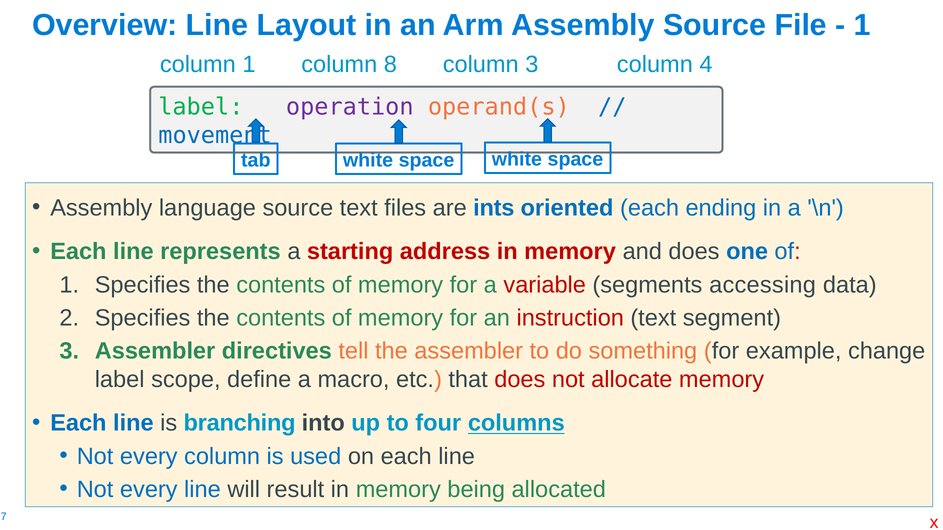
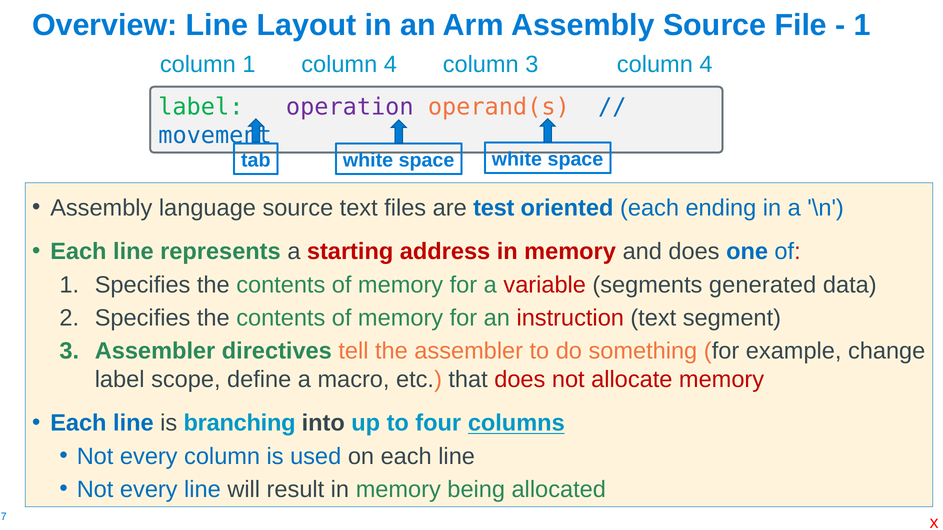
1 column 8: 8 -> 4 (390, 65)
ints: ints -> test (494, 208)
accessing: accessing -> generated (763, 285)
